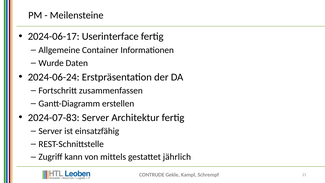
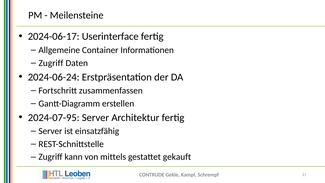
Wurde: Wurde -> Zugriff (51, 63)
2024-07-83: 2024-07-83 -> 2024-07-95 (54, 117)
jährlich: jährlich -> gekauft (177, 157)
